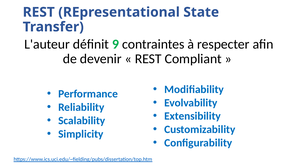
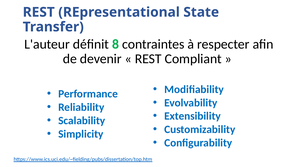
9: 9 -> 8 (116, 44)
